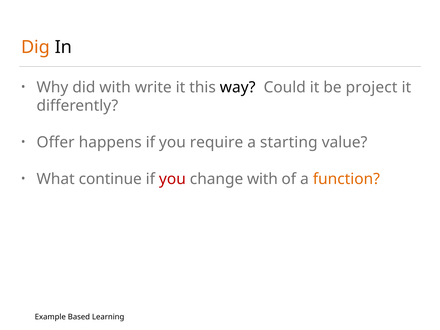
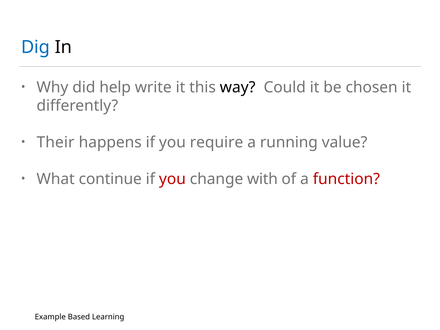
Dig colour: orange -> blue (36, 47)
did with: with -> help (115, 87)
project: project -> chosen (372, 87)
Offer: Offer -> Their (56, 142)
starting: starting -> running (289, 142)
function colour: orange -> red (346, 179)
